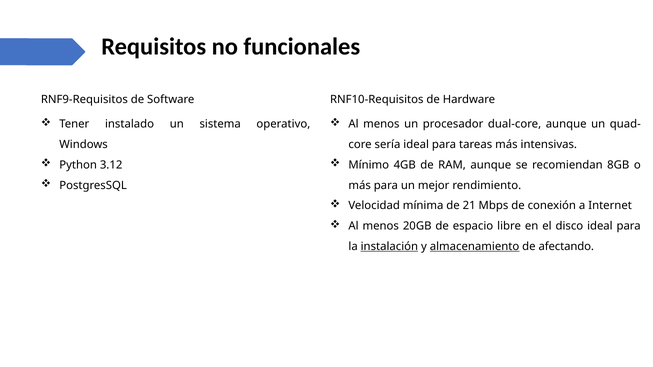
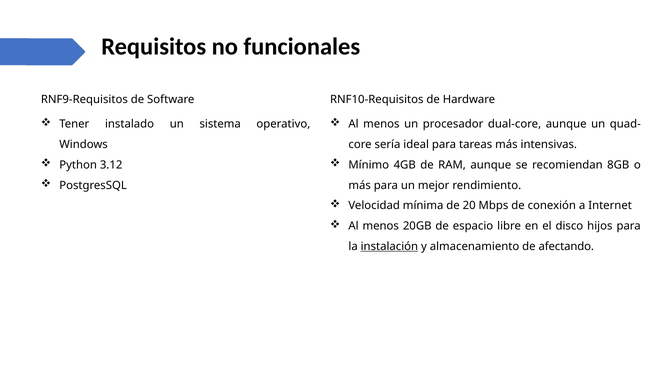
21: 21 -> 20 (469, 206)
disco ideal: ideal -> hijos (600, 226)
almacenamiento underline: present -> none (475, 247)
